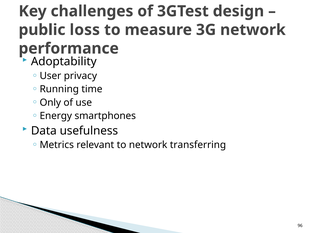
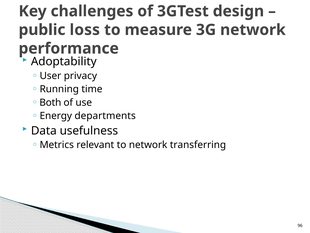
Only: Only -> Both (50, 102)
smartphones: smartphones -> departments (105, 116)
